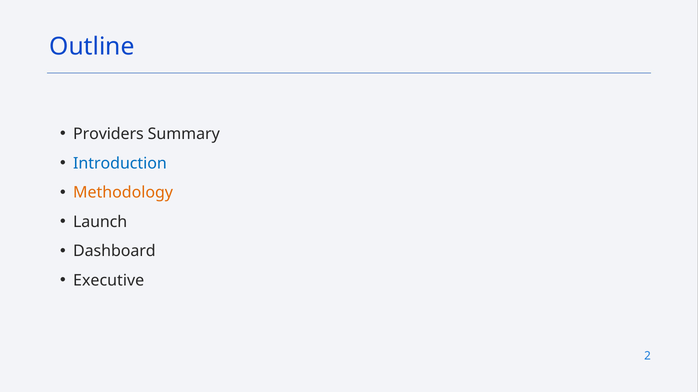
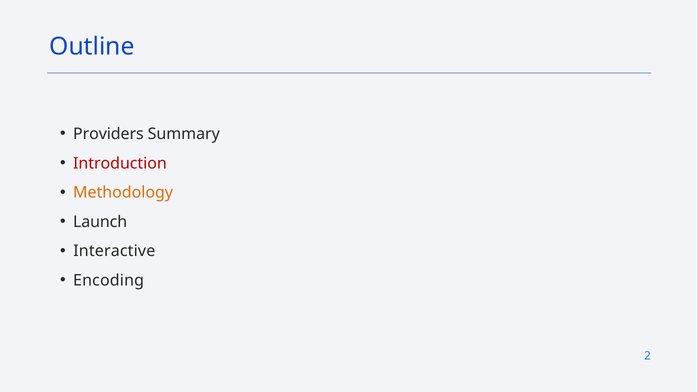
Introduction colour: blue -> red (120, 164)
Dashboard: Dashboard -> Interactive (114, 252)
Executive: Executive -> Encoding (109, 281)
